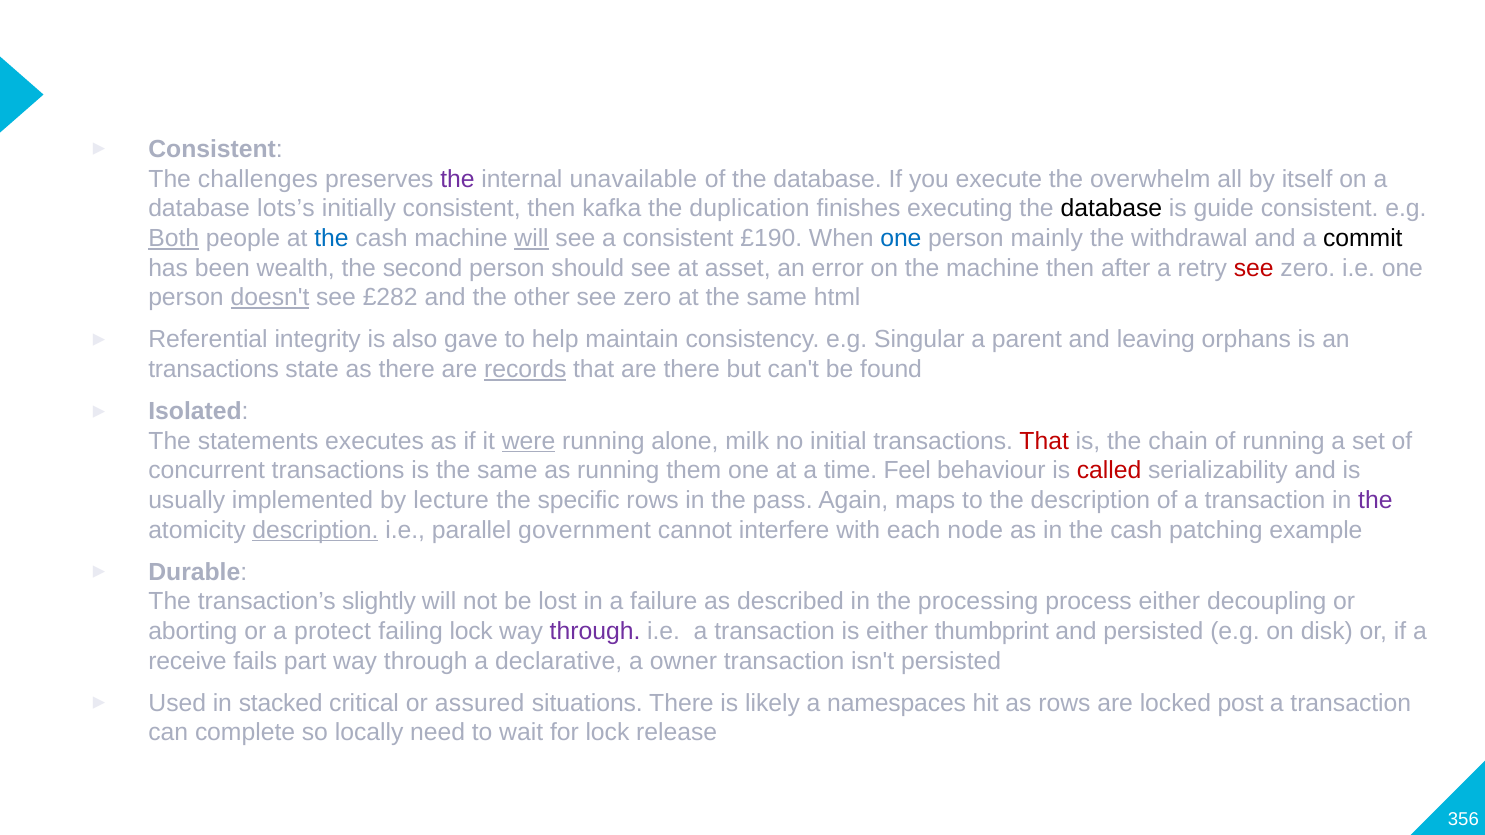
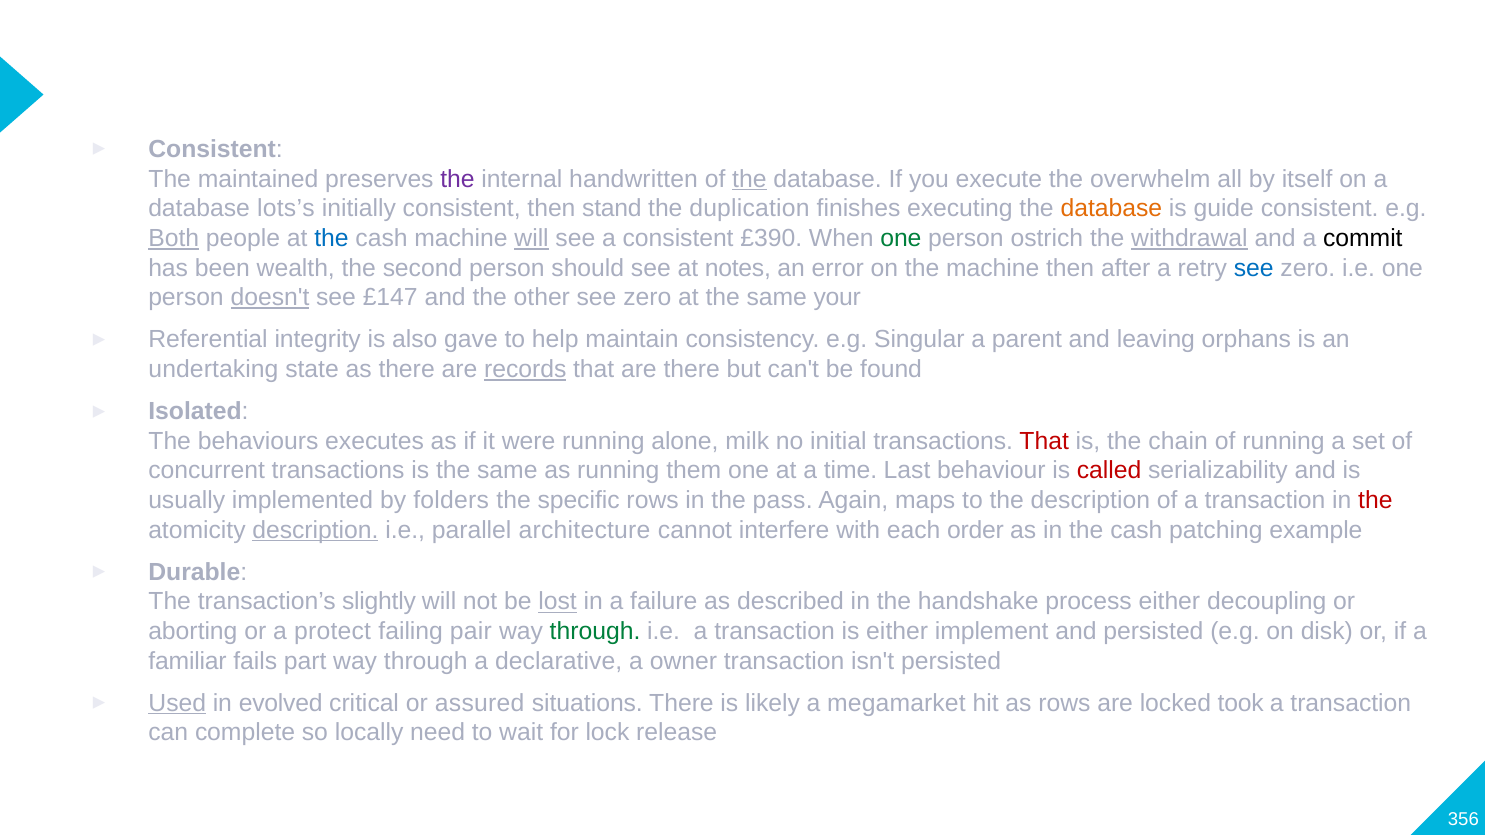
challenges: challenges -> maintained (258, 179)
unavailable: unavailable -> handwritten (634, 179)
the underline: none -> present (749, 179)
kafka: kafka -> stand (612, 209)
database colour: black -> orange (1111, 209)
£190: £190 -> £390 (771, 238)
one colour: blue -> green (901, 238)
mainly: mainly -> ostrich (1047, 238)
withdrawal underline: none -> present (1189, 238)
asset: asset -> notes (738, 268)
see colour: red -> blue (1254, 268)
£282: £282 -> £147 (390, 298)
html: html -> your (837, 298)
transactions: transactions -> undertaking (213, 369)
statements: statements -> behaviours (258, 441)
were underline: present -> none (529, 441)
Feel: Feel -> Last (907, 471)
lecture: lecture -> folders (451, 501)
the colour: purple -> red (1375, 501)
government: government -> architecture (585, 530)
node: node -> order (975, 530)
lost underline: none -> present (558, 602)
processing: processing -> handshake (978, 602)
failing lock: lock -> pair (471, 632)
through colour: purple -> green (595, 632)
thumbprint: thumbprint -> implement (992, 632)
receive: receive -> familiar (188, 661)
Used underline: none -> present (177, 703)
stacked: stacked -> evolved (281, 703)
namespaces: namespaces -> megamarket (896, 703)
post: post -> took (1241, 703)
